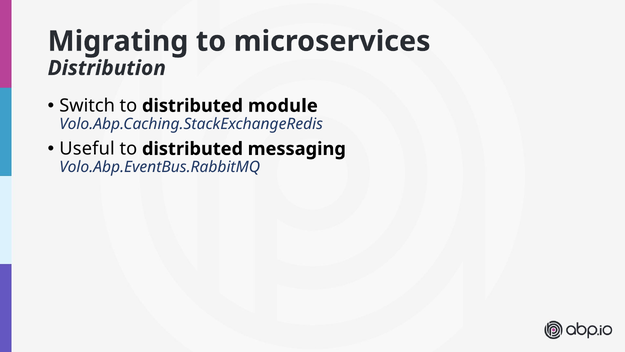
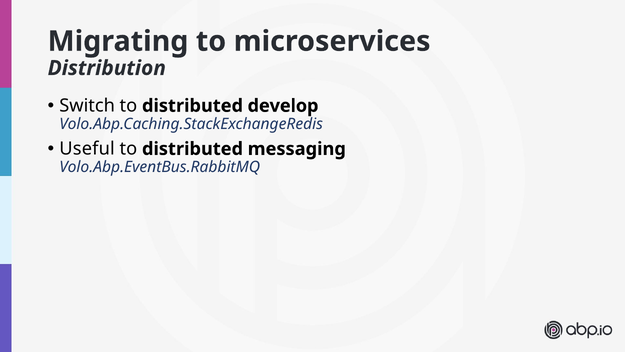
module: module -> develop (283, 106)
